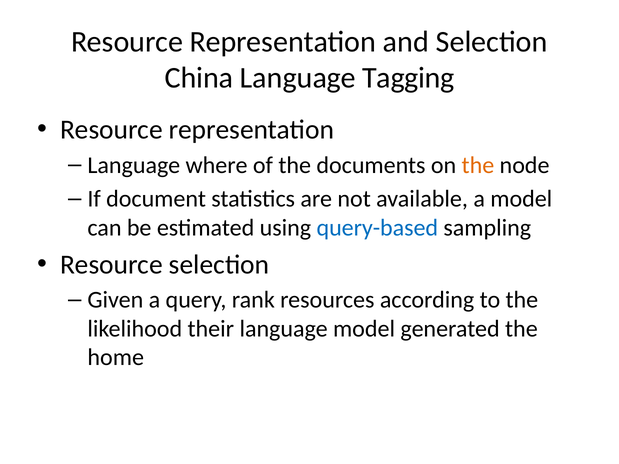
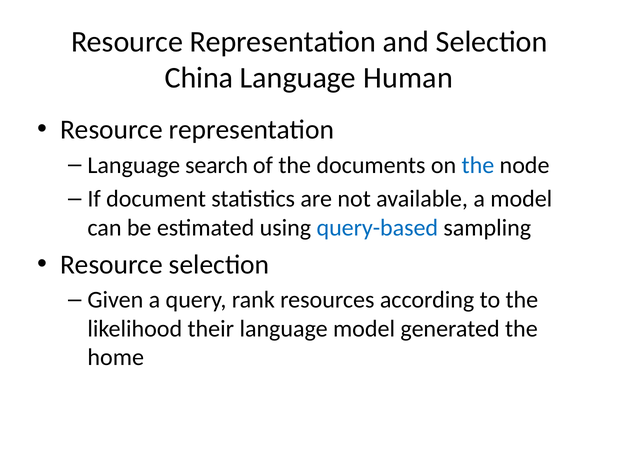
Tagging: Tagging -> Human (408, 78)
where: where -> search (217, 165)
the colour: orange -> blue (478, 165)
